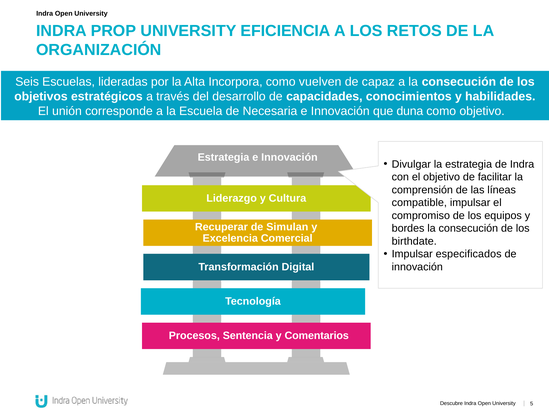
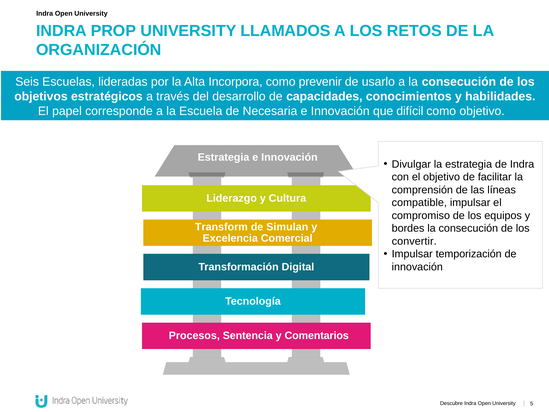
EFICIENCIA: EFICIENCIA -> LLAMADOS (286, 31)
vuelven: vuelven -> prevenir (320, 82)
capaz: capaz -> usarlo (378, 82)
unión: unión -> papel (67, 111)
duna: duna -> difícil (410, 111)
Recuperar: Recuperar -> Transform (221, 227)
birthdate: birthdate -> convertir (414, 241)
especificados: especificados -> temporización (469, 254)
